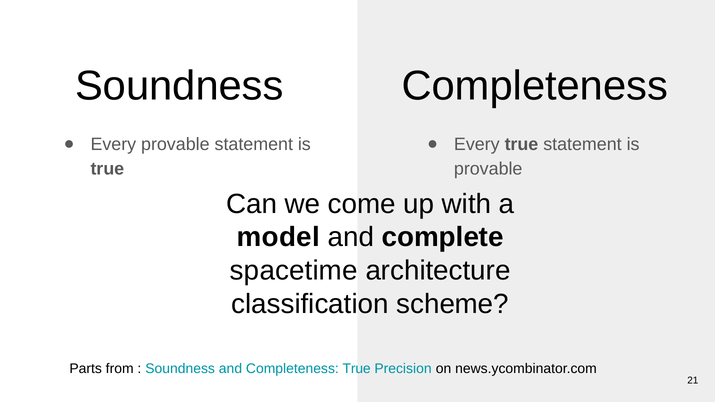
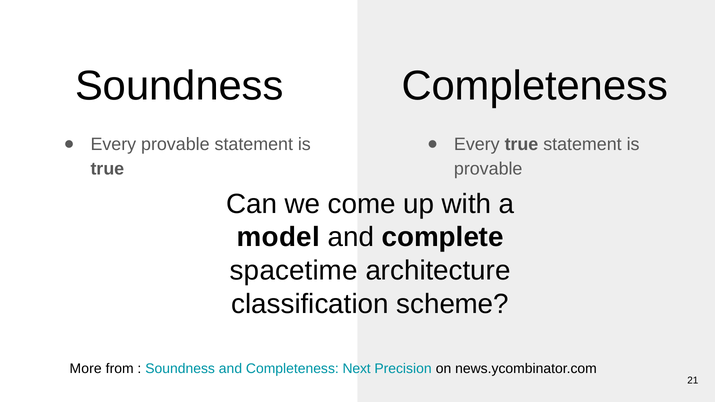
Parts: Parts -> More (86, 369)
Completeness True: True -> Next (357, 369)
